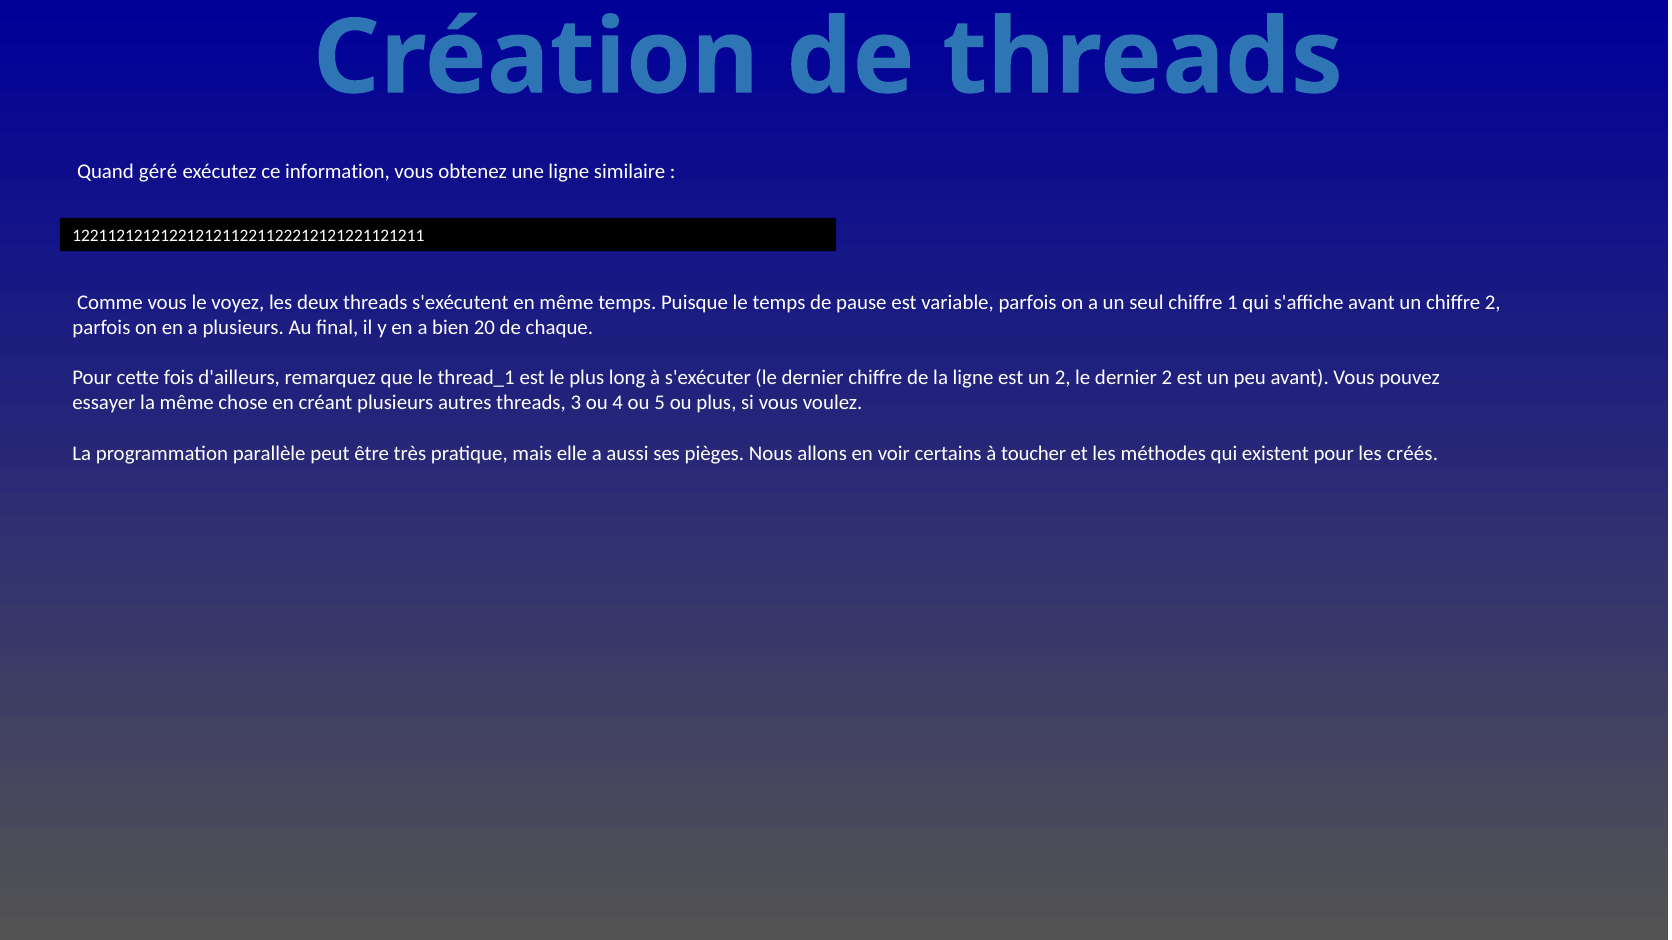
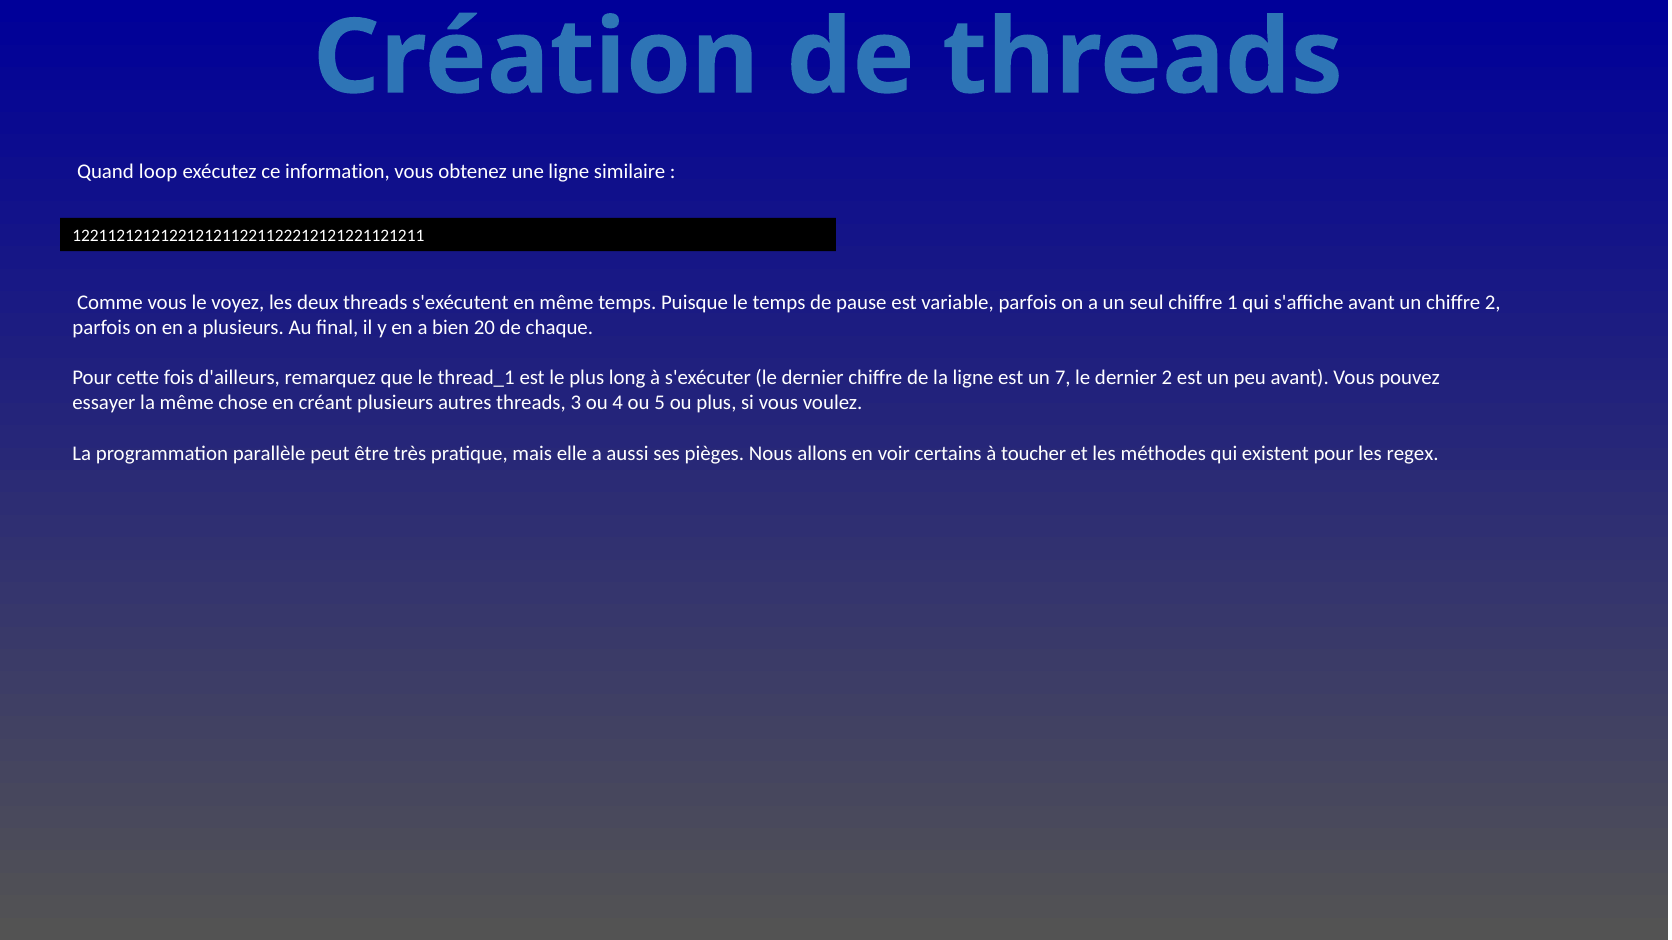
géré: géré -> loop (158, 171)
un 2: 2 -> 7 (1063, 378)
créés: créés -> regex (1413, 453)
